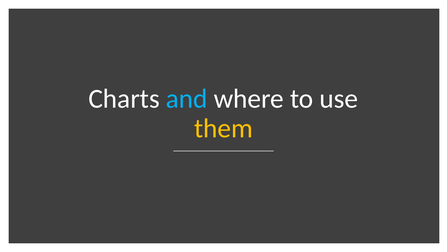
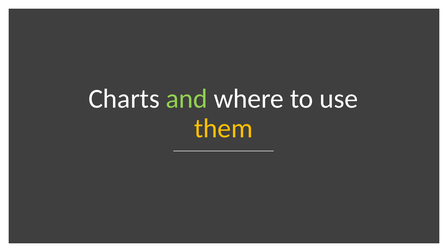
and colour: light blue -> light green (187, 99)
